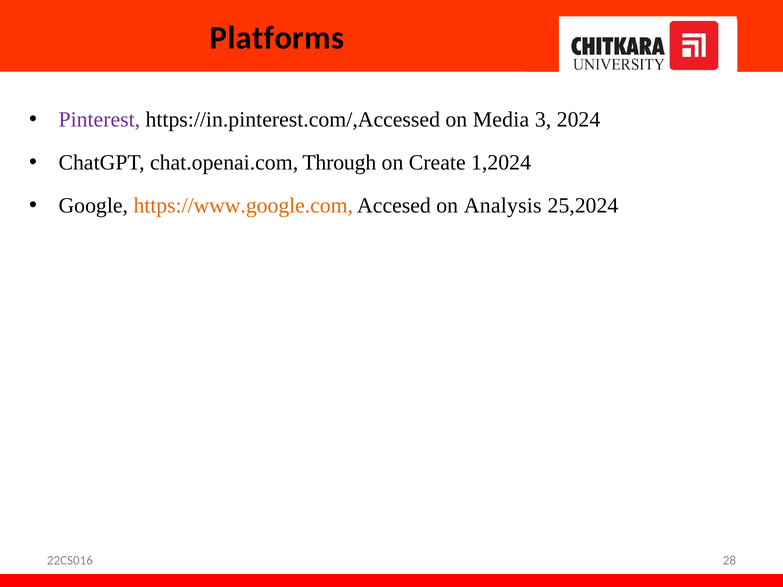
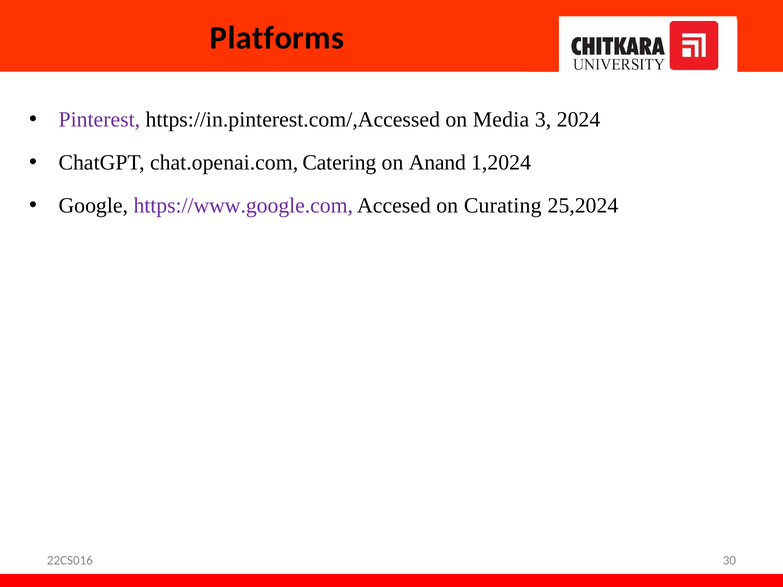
Through: Through -> Catering (339, 163)
Create: Create -> Anand (437, 163)
https://www.google.com colour: orange -> purple (243, 206)
Analysis: Analysis -> Curating (503, 206)
28: 28 -> 30 (729, 561)
